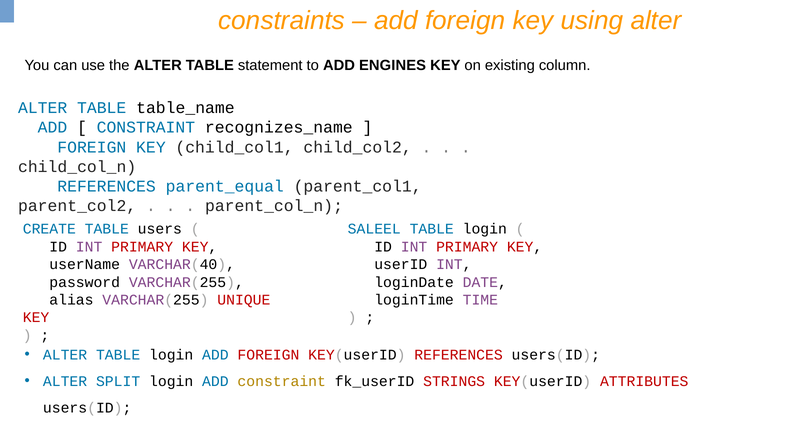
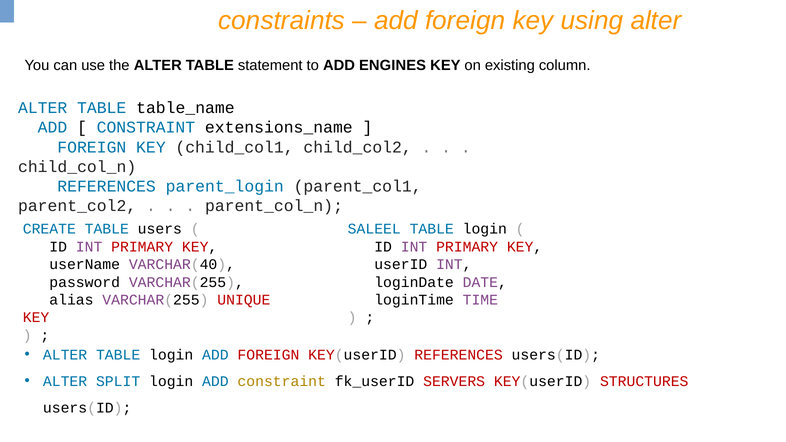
recognizes_name: recognizes_name -> extensions_name (279, 127)
parent_equal: parent_equal -> parent_login (225, 186)
STRINGS: STRINGS -> SERVERS (454, 381)
ATTRIBUTES: ATTRIBUTES -> STRUCTURES (644, 381)
